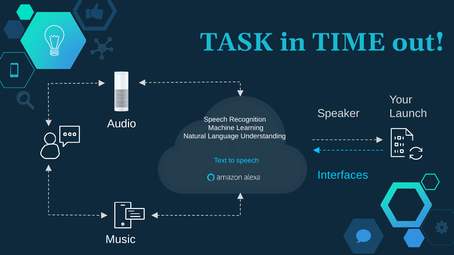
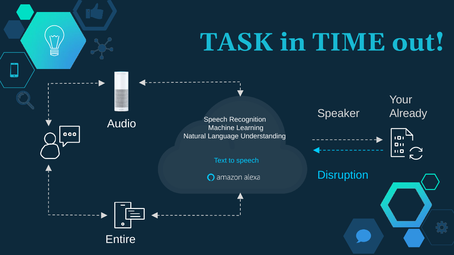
Launch: Launch -> Already (408, 114)
Interfaces: Interfaces -> Disruption (343, 175)
Music: Music -> Entire (121, 240)
